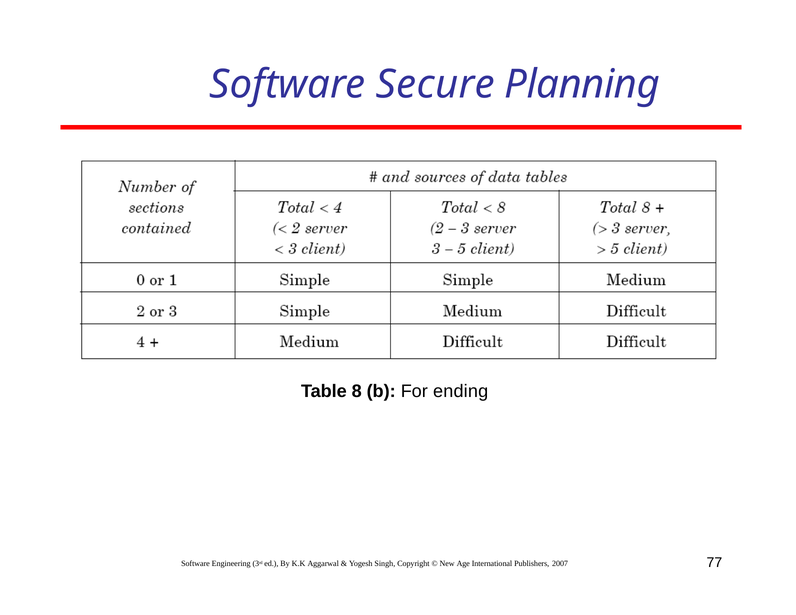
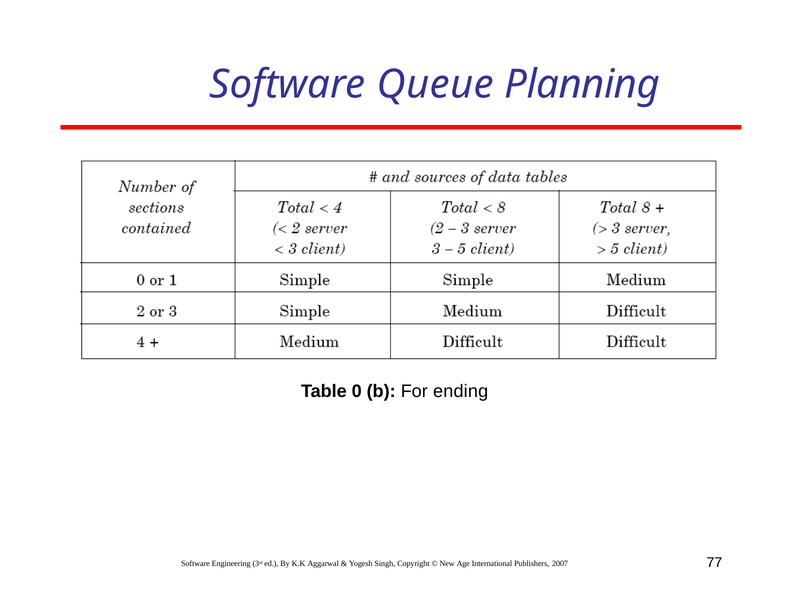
Secure: Secure -> Queue (435, 84)
8: 8 -> 0 (357, 392)
